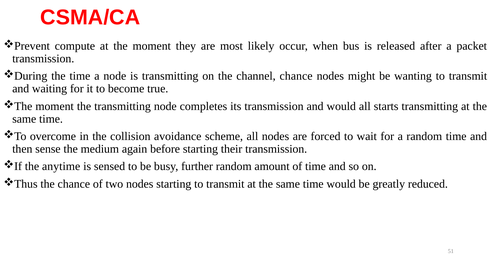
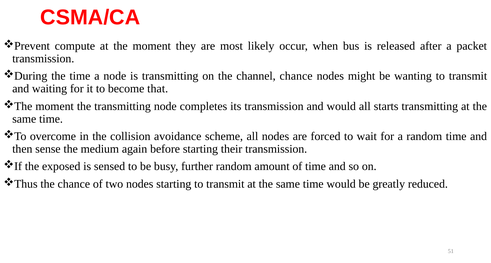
true: true -> that (158, 89)
anytime: anytime -> exposed (61, 166)
